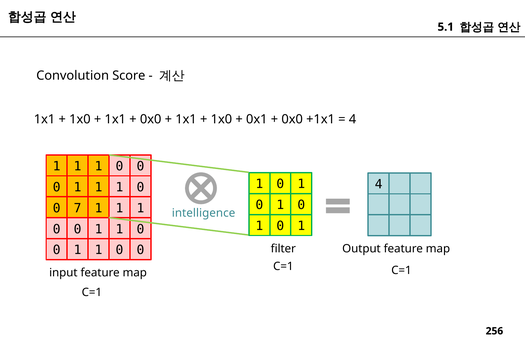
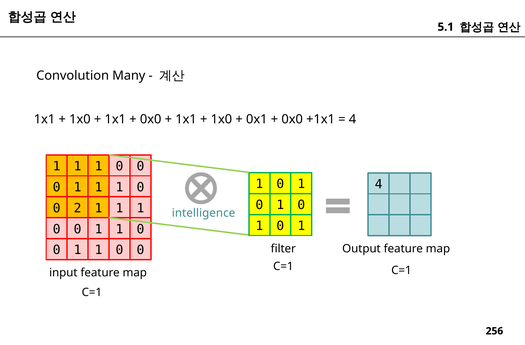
Score: Score -> Many (129, 75)
7: 7 -> 2 (78, 208)
